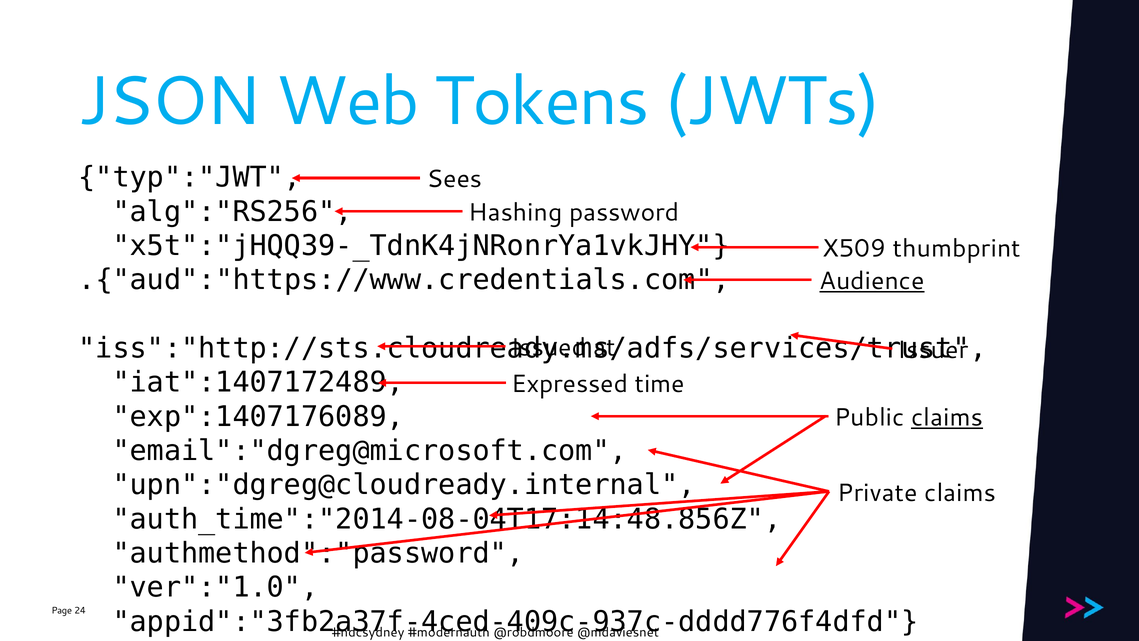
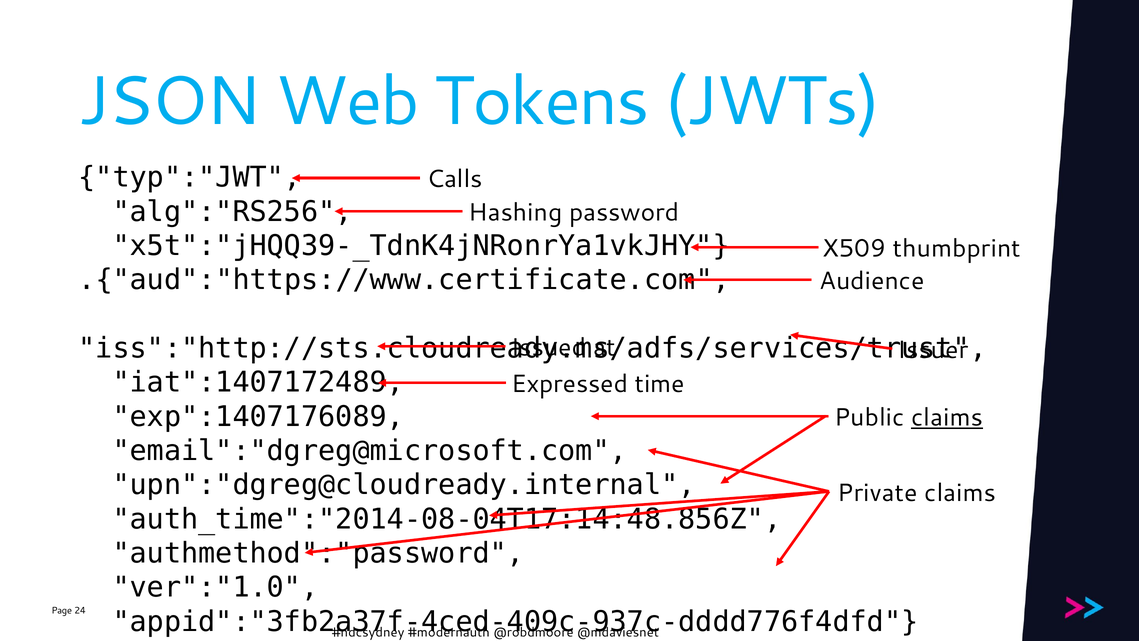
Sees: Sees -> Calls (455, 179)
.{"aud":"https://www.credentials.com: .{"aud":"https://www.credentials.com -> .{"aud":"https://www.certificate.com (404, 280)
Audience underline: present -> none (872, 281)
